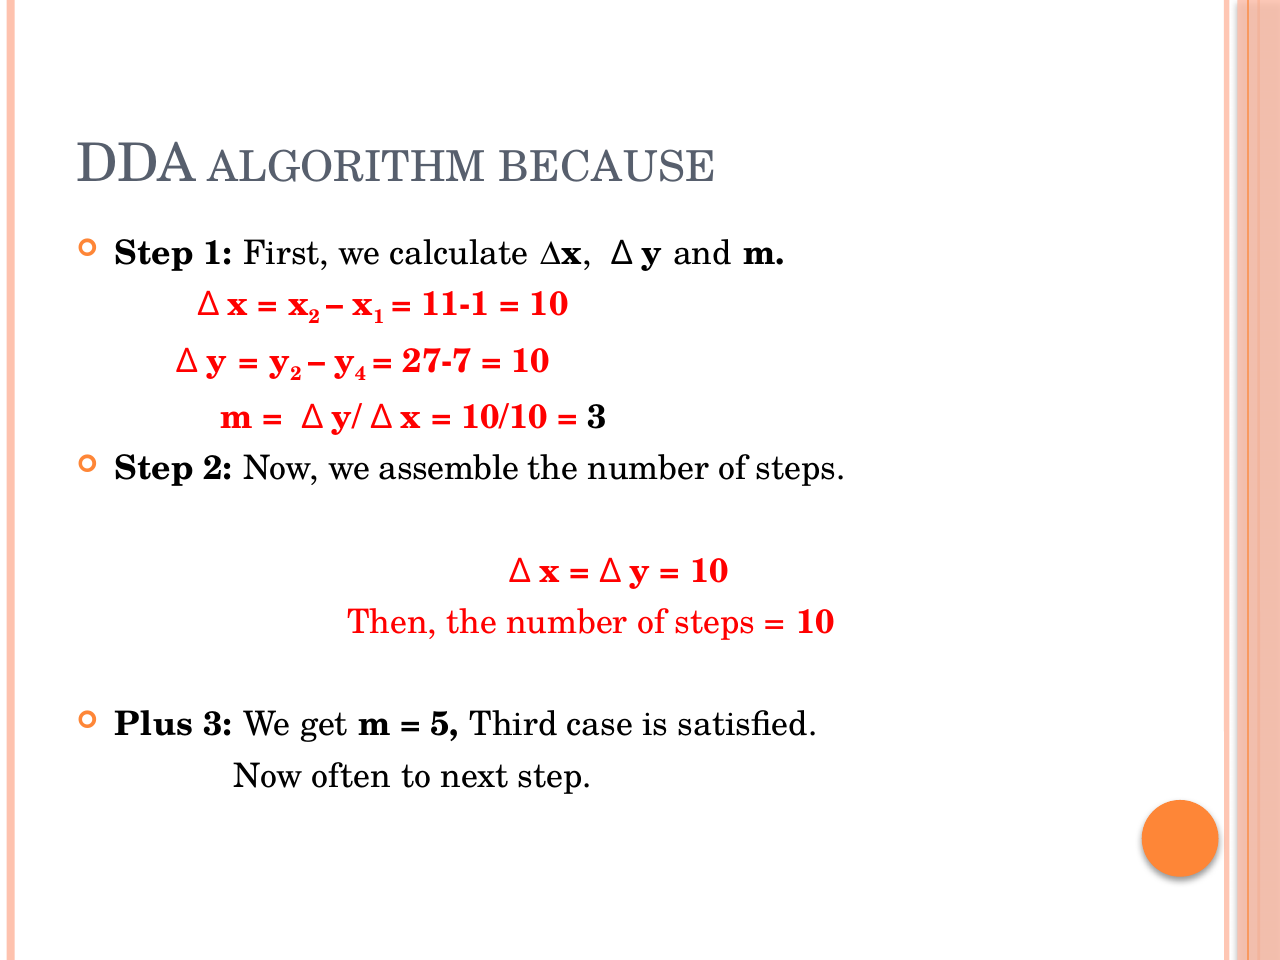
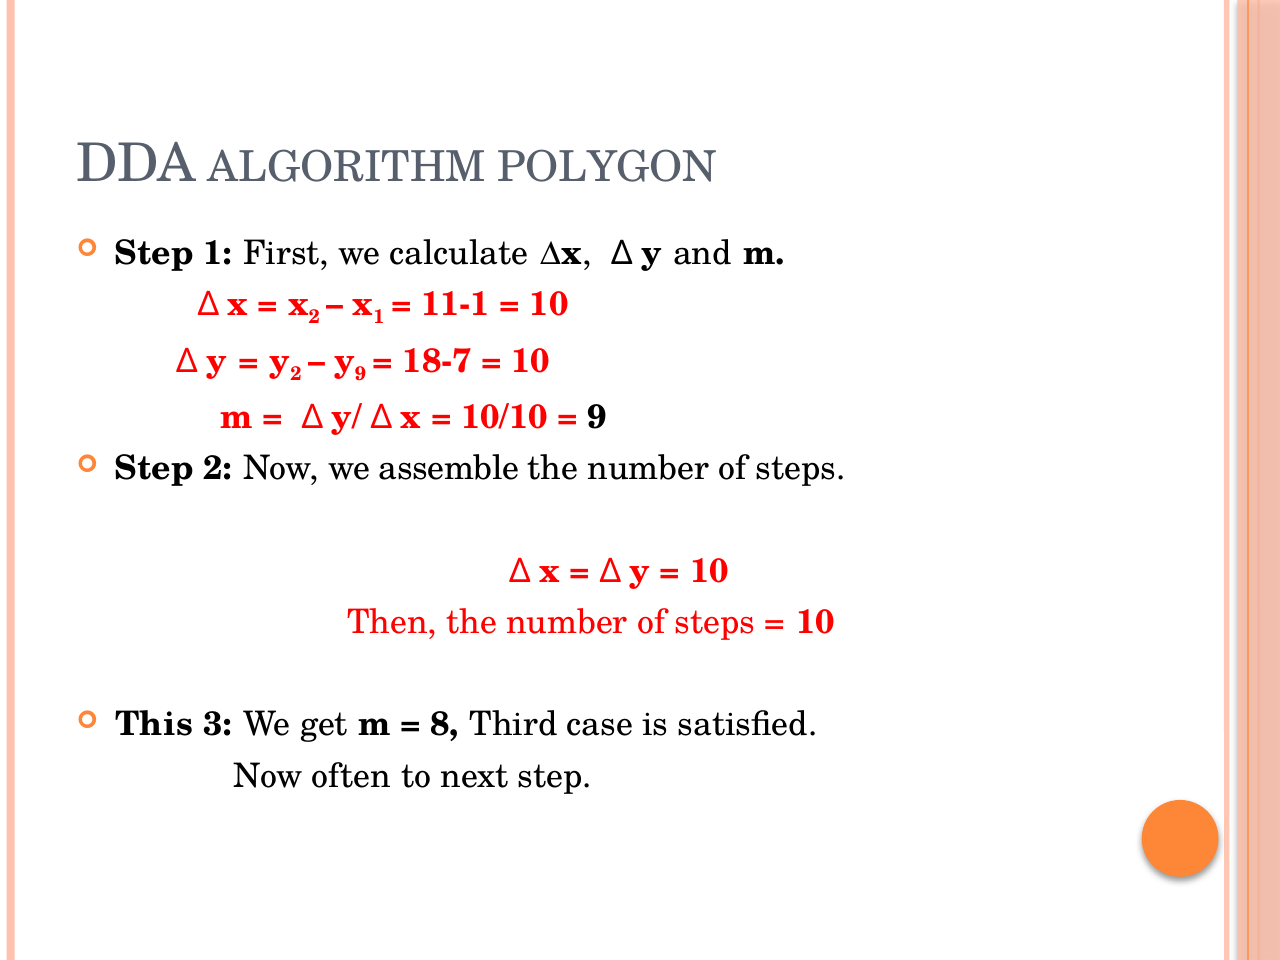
BECAUSE: BECAUSE -> POLYGON (608, 167)
y 4: 4 -> 9 (361, 374)
27-7: 27-7 -> 18-7 (437, 361)
3: 3 -> 9 (597, 418)
Plus: Plus -> This (154, 725)
5: 5 -> 8 (445, 725)
